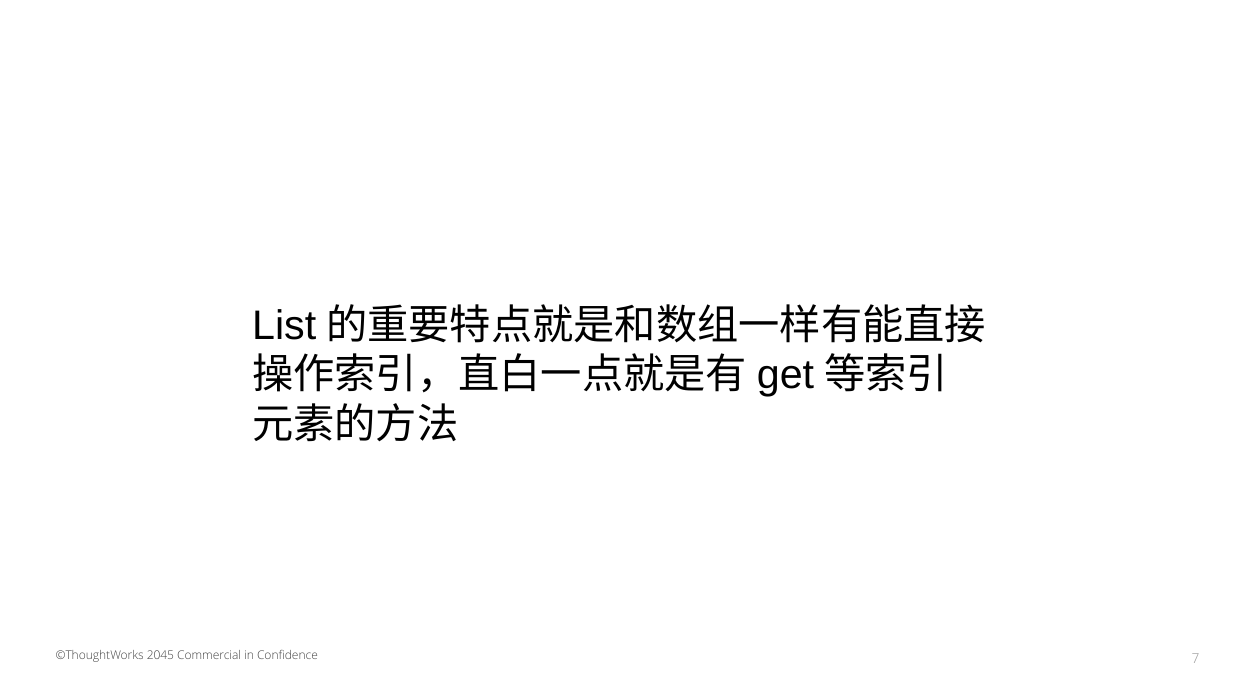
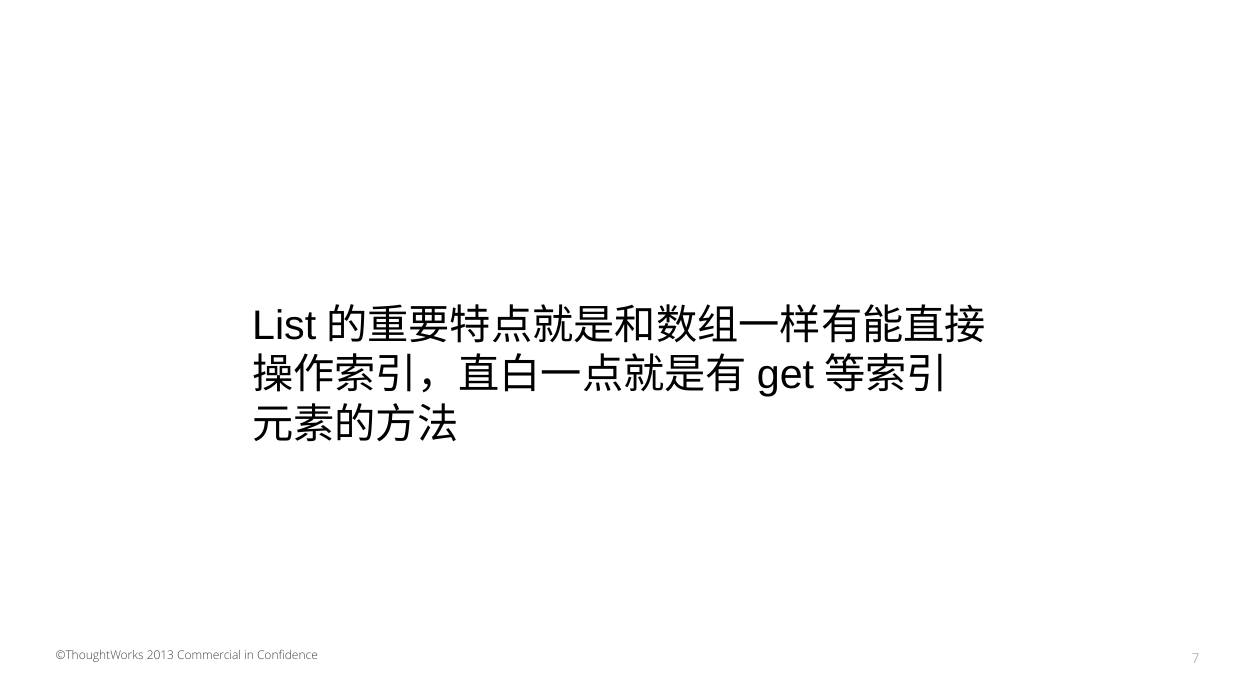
2045: 2045 -> 2013 (160, 655)
